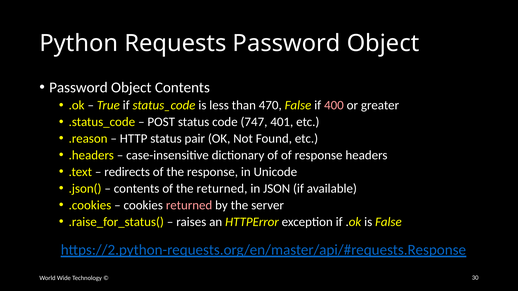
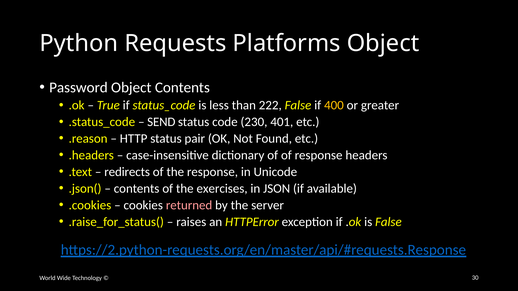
Requests Password: Password -> Platforms (287, 44)
470: 470 -> 222 (270, 105)
400 colour: pink -> yellow (334, 105)
POST: POST -> SEND (161, 122)
747: 747 -> 230 (254, 122)
the returned: returned -> exercises (222, 189)
